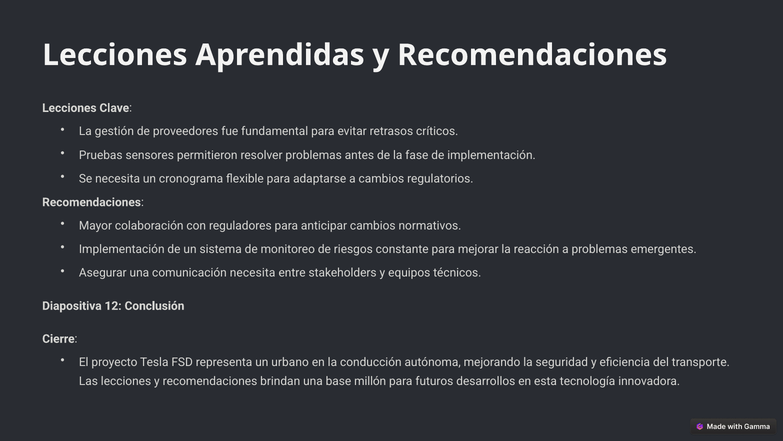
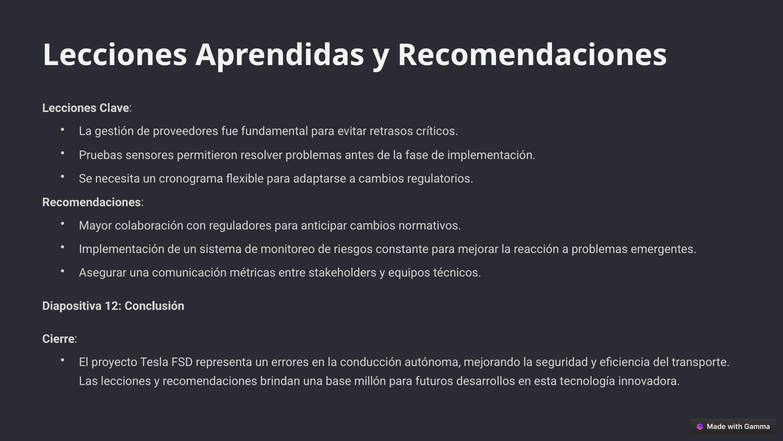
comunicación necesita: necesita -> métricas (253, 273)
urbano: urbano -> errores (290, 362)
